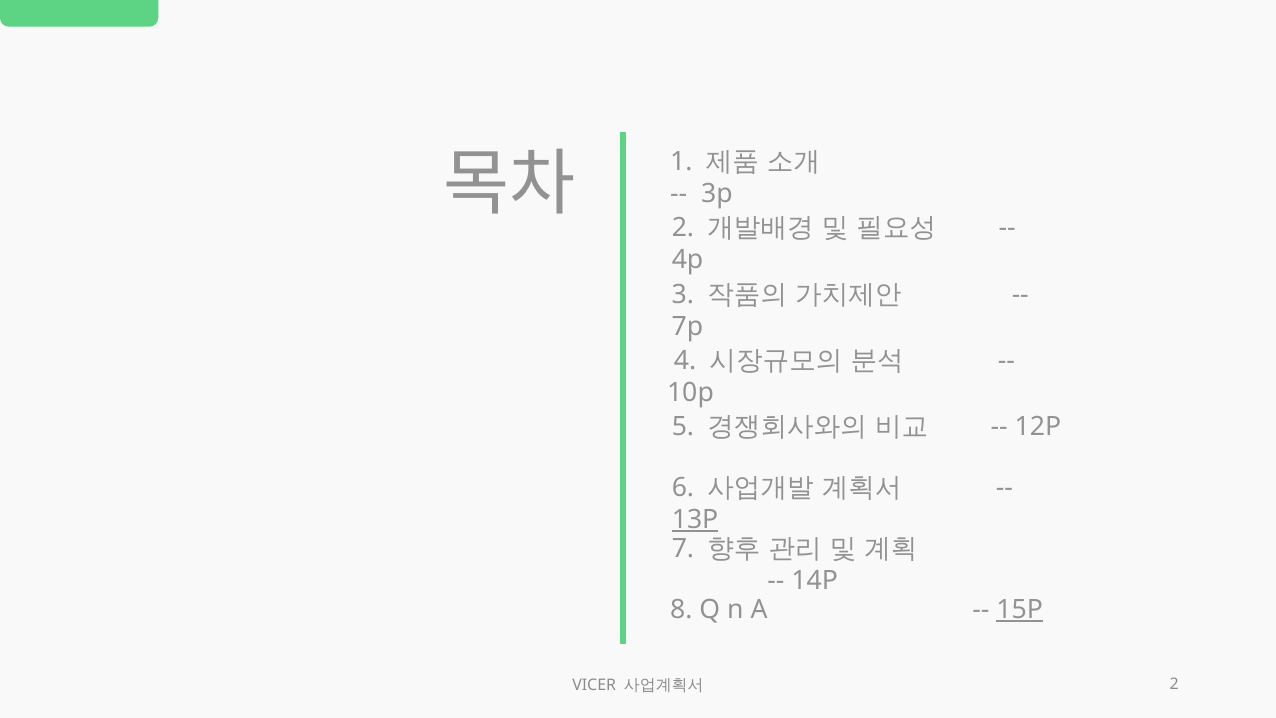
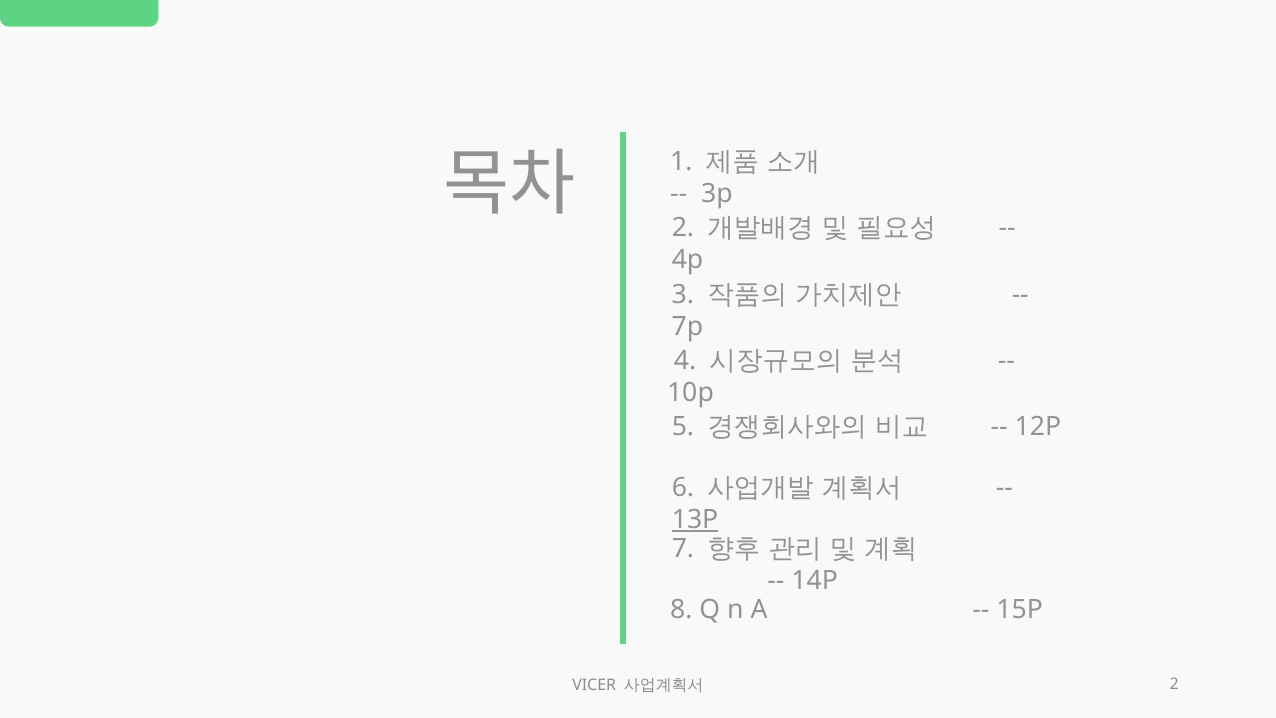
15P underline: present -> none (1020, 610)
